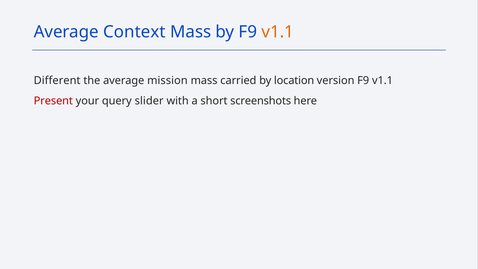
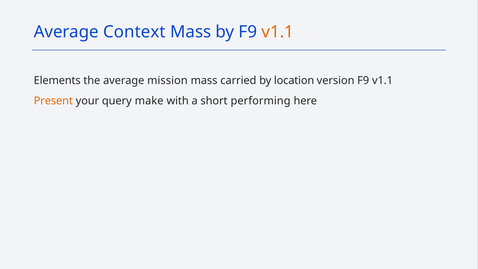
Different: Different -> Elements (57, 81)
Present colour: red -> orange (53, 101)
slider: slider -> make (149, 101)
screenshots: screenshots -> performing (261, 101)
